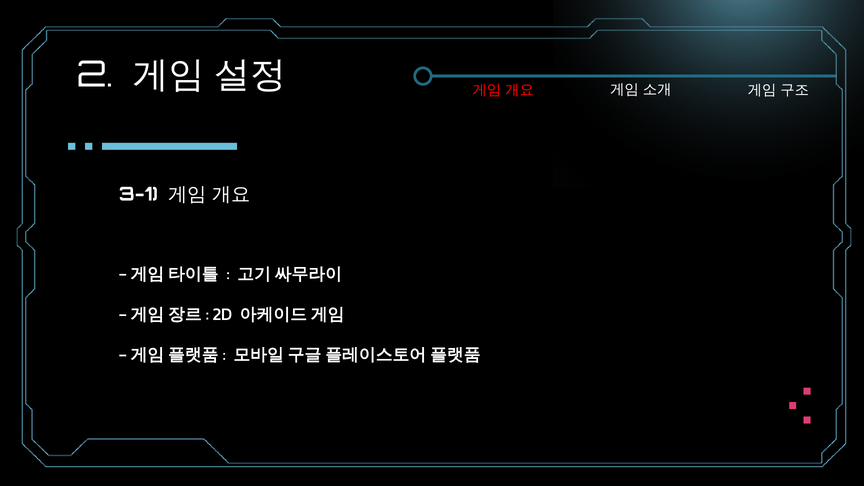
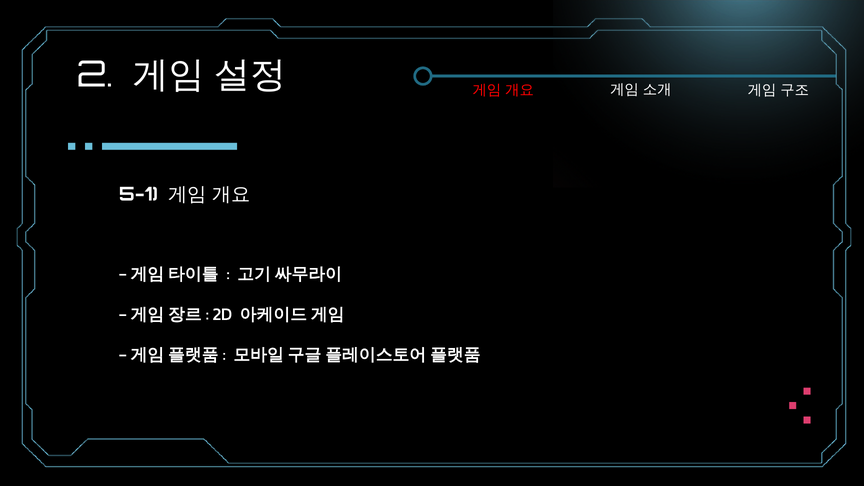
3-1: 3-1 -> 5-1 (138, 194)
